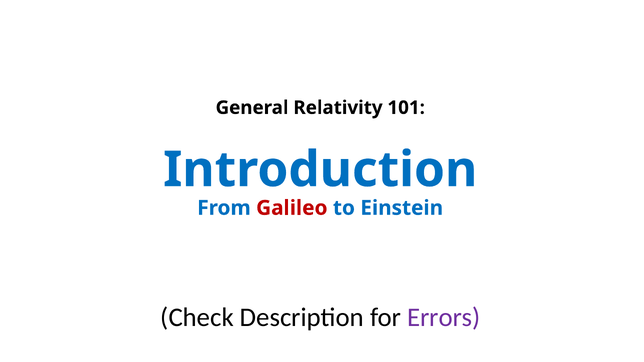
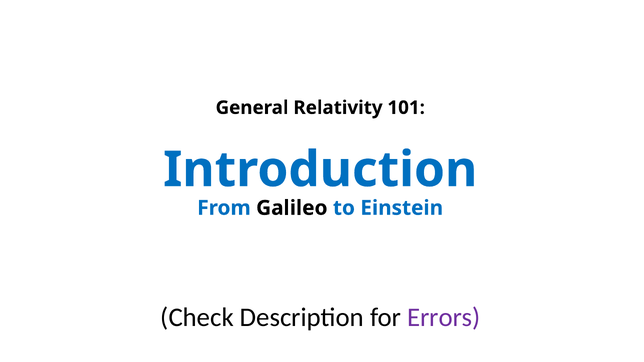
Galileo colour: red -> black (292, 208)
